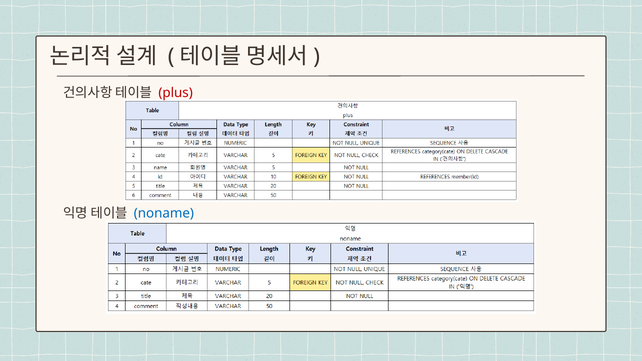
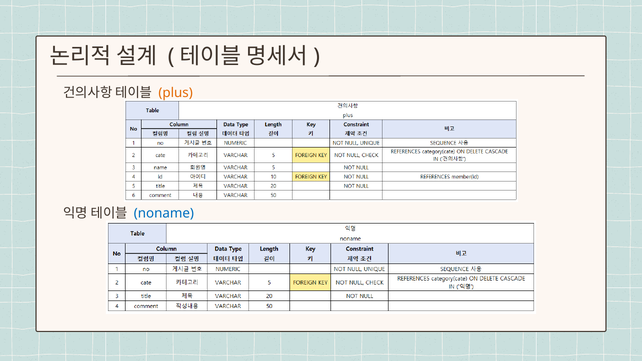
plus colour: red -> orange (176, 93)
